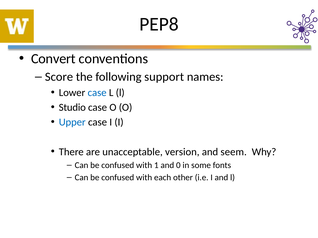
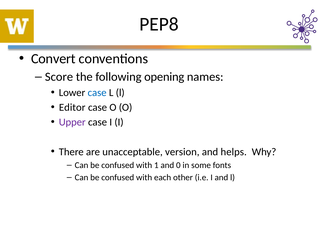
support: support -> opening (164, 77)
Studio: Studio -> Editor (72, 108)
Upper colour: blue -> purple (72, 122)
seem: seem -> helps (234, 152)
